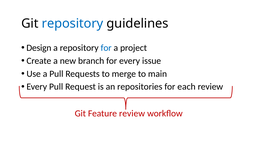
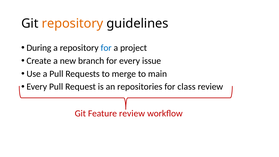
repository colour: blue -> orange (73, 23)
Design: Design -> During (39, 48)
each: each -> class (186, 87)
